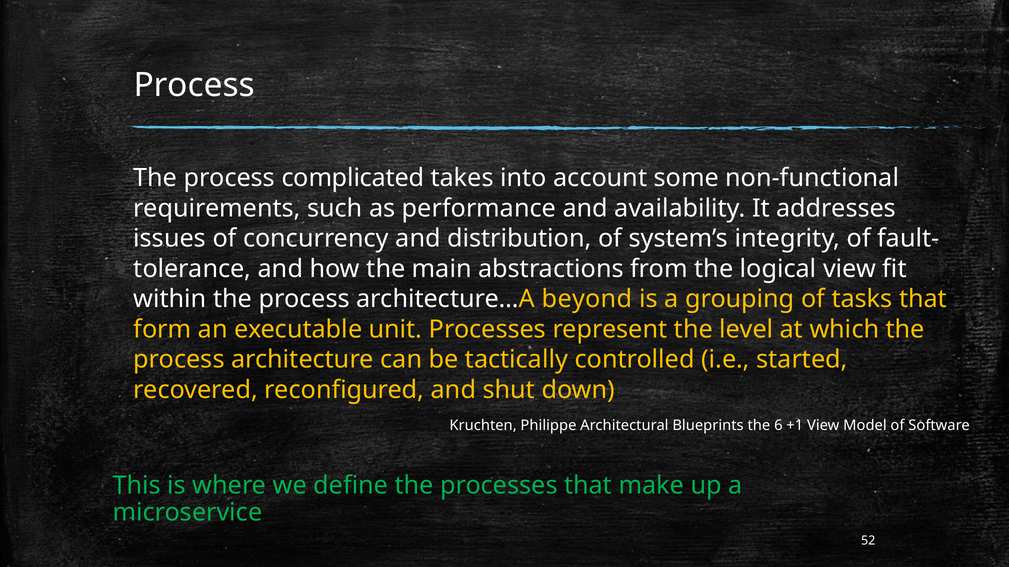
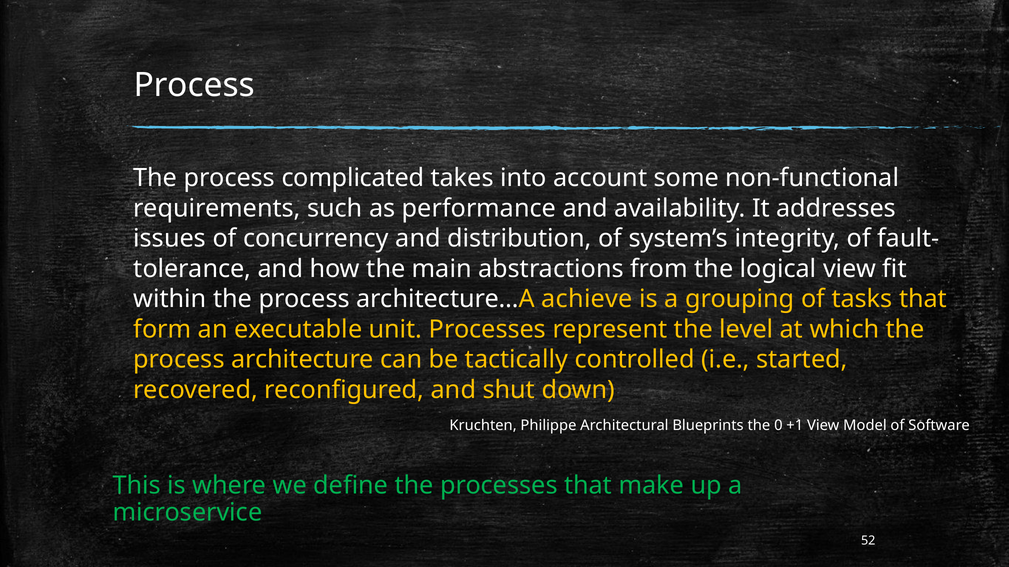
beyond: beyond -> achieve (587, 299)
6: 6 -> 0 (778, 426)
